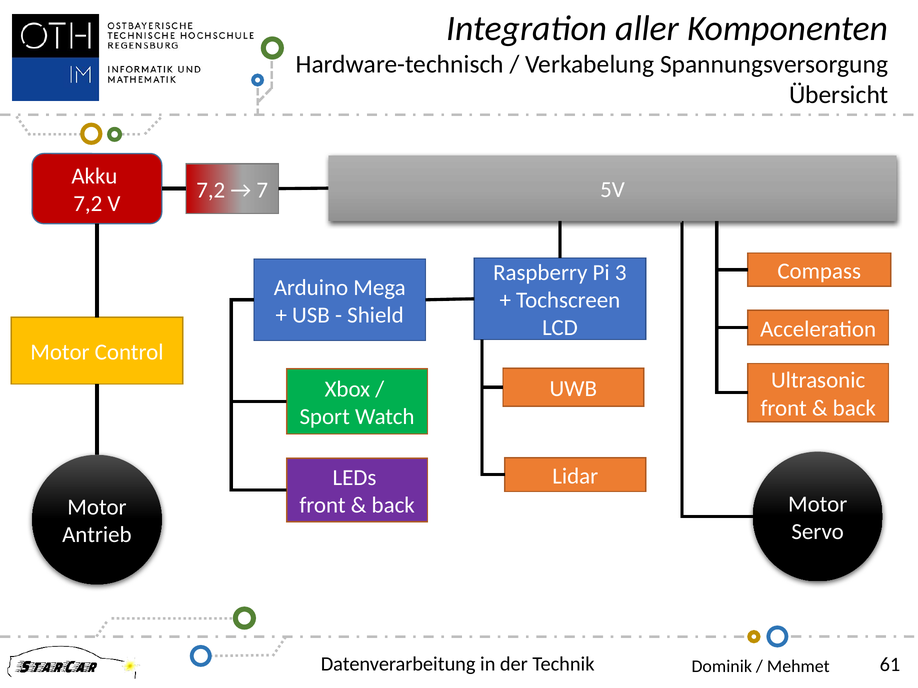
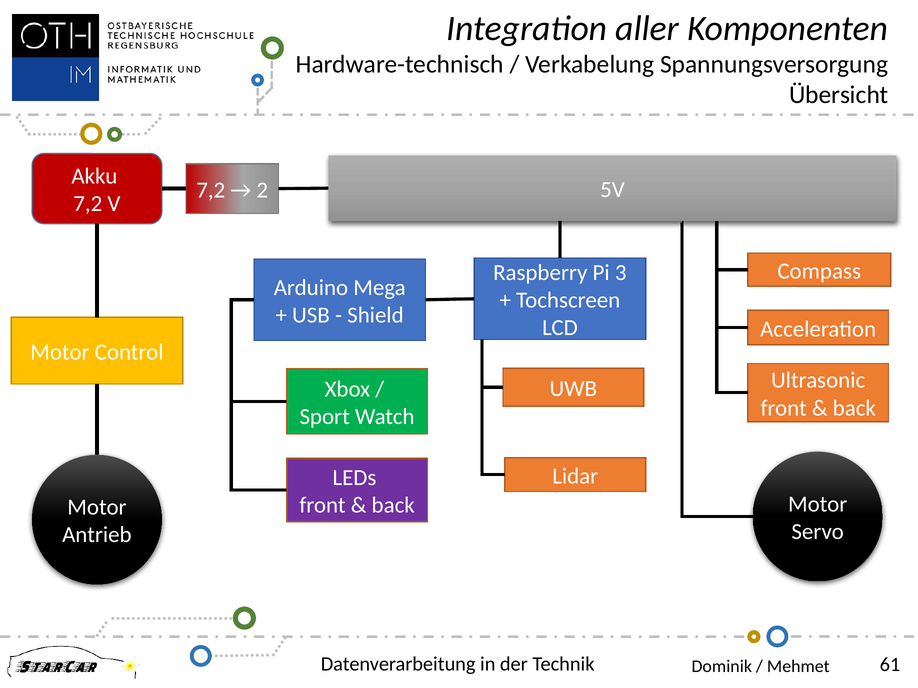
7: 7 -> 2 (262, 190)
